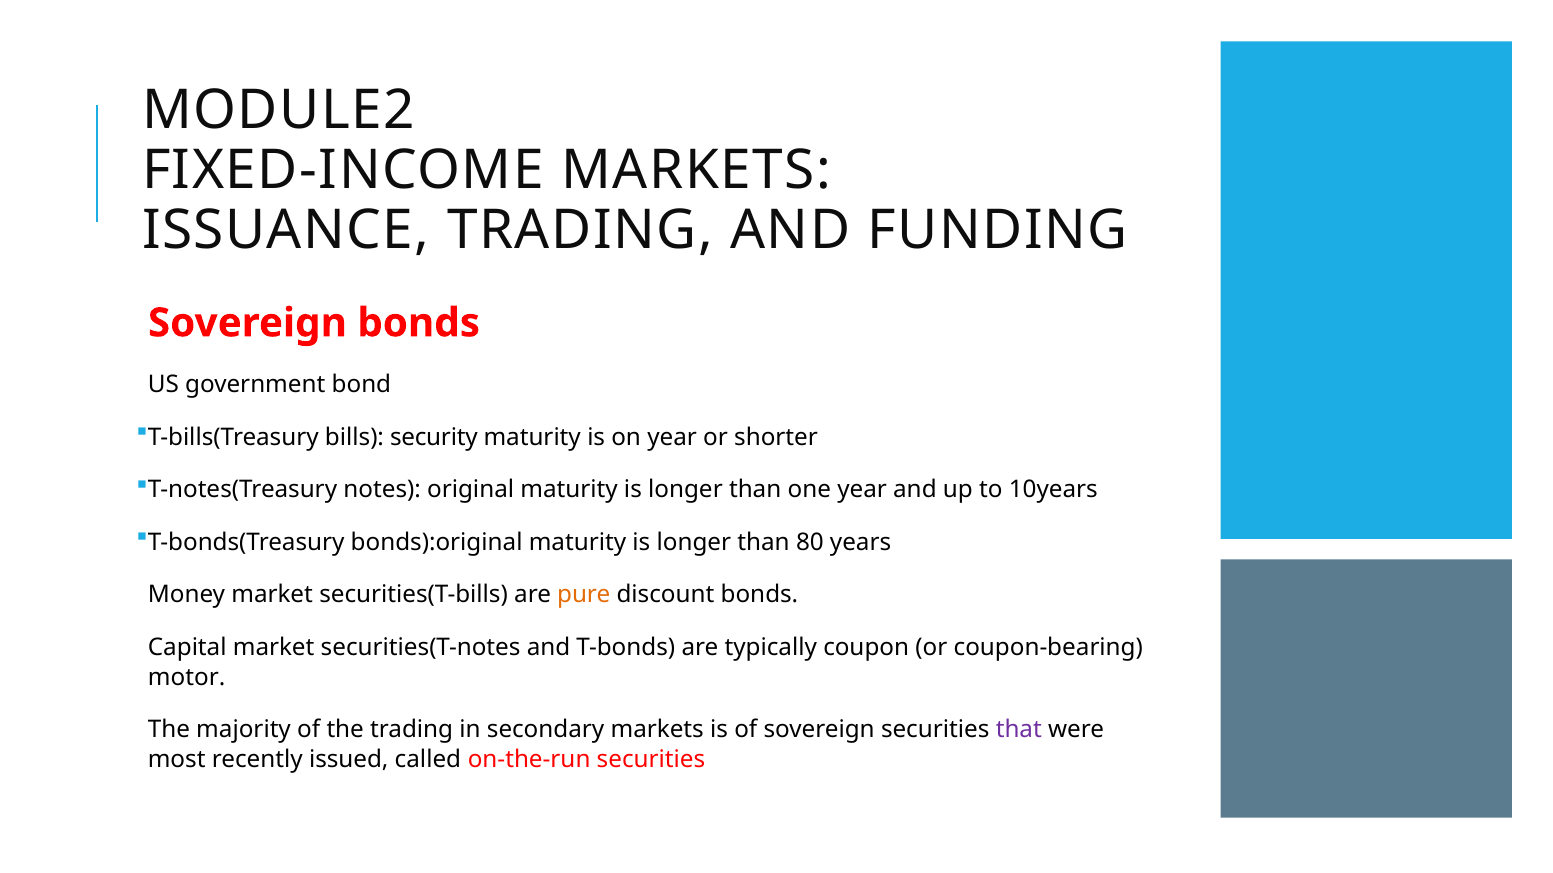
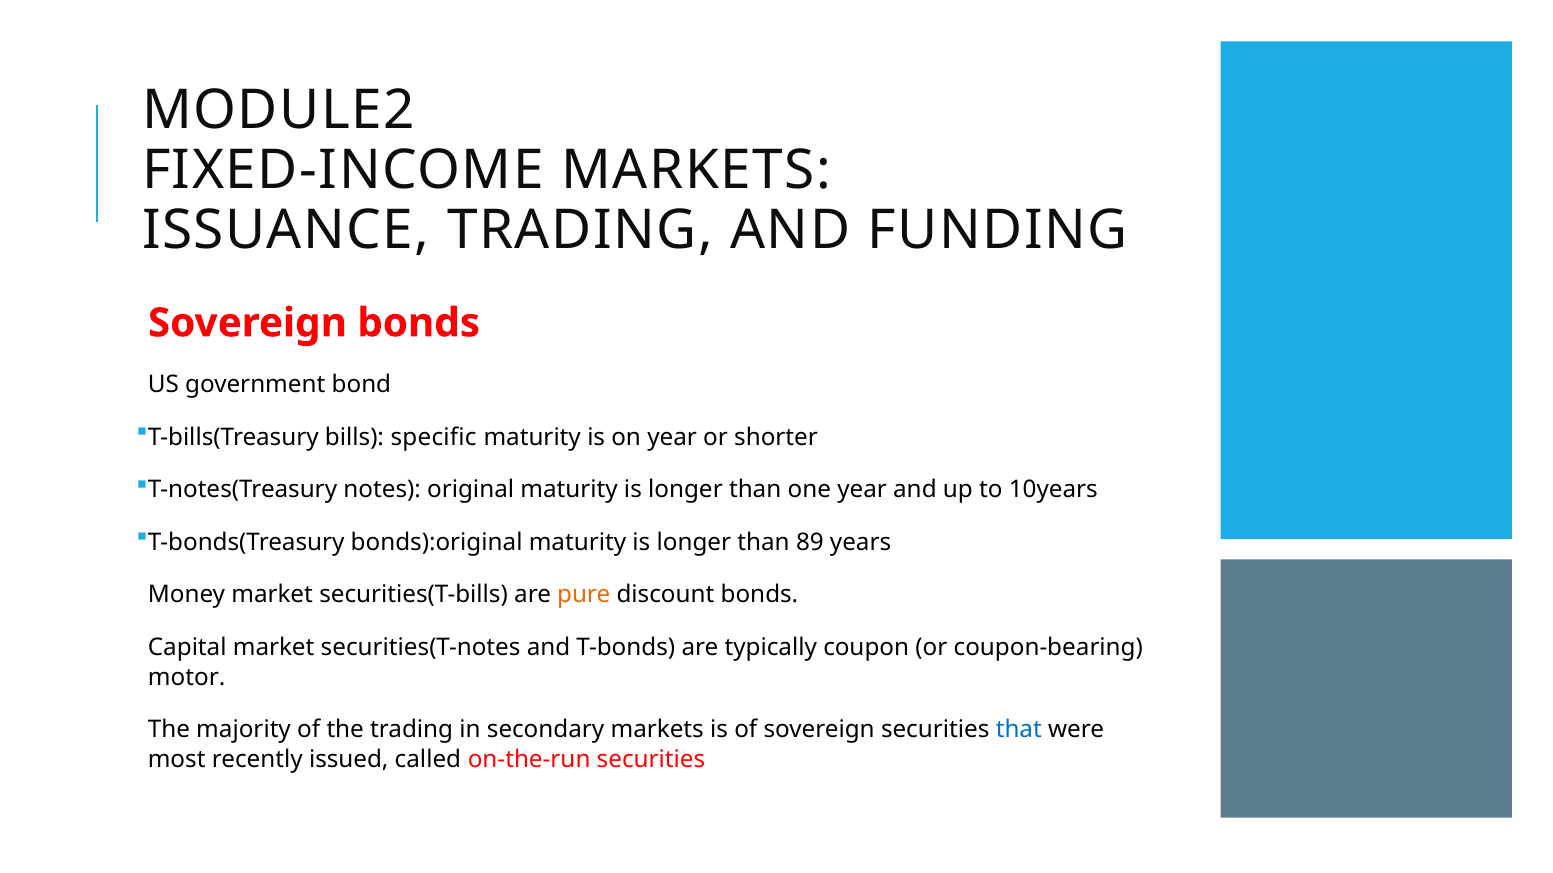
security: security -> specific (434, 438)
80: 80 -> 89 (810, 543)
that colour: purple -> blue (1019, 730)
